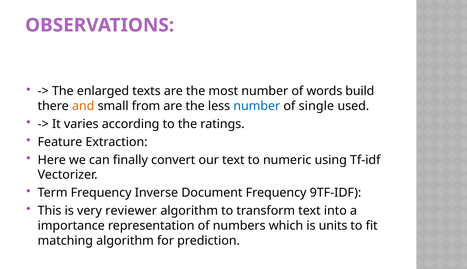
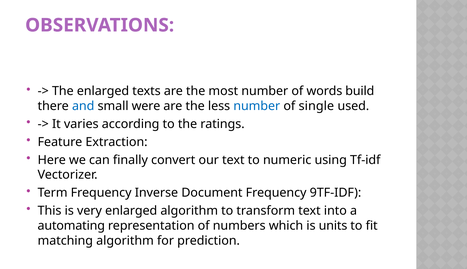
and colour: orange -> blue (83, 106)
from: from -> were (146, 106)
very reviewer: reviewer -> enlarged (131, 211)
importance: importance -> automating (71, 226)
